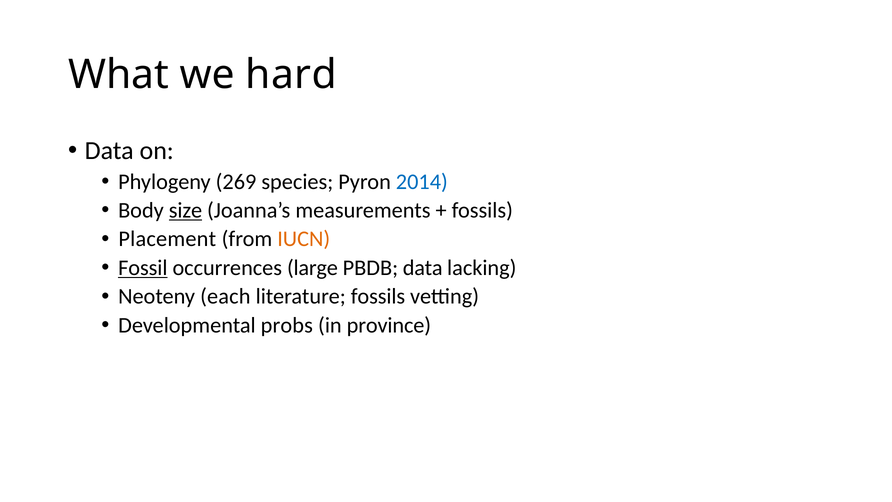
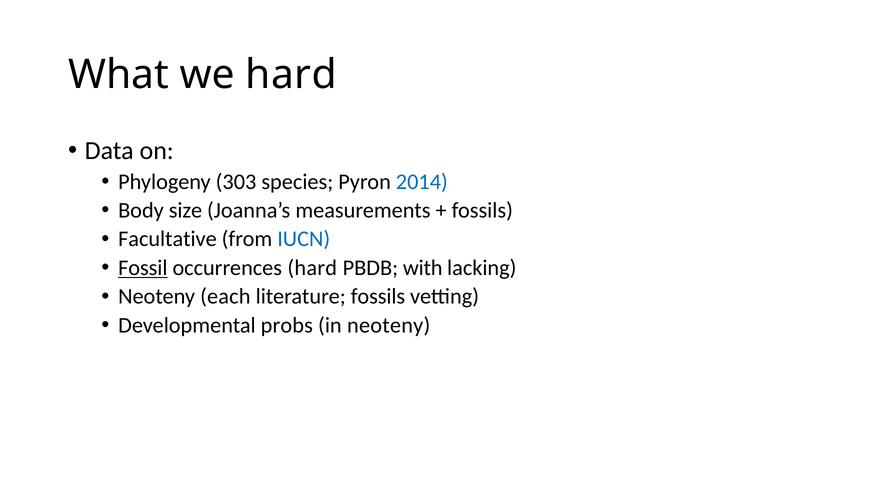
269: 269 -> 303 (236, 182)
size underline: present -> none (186, 210)
Placement: Placement -> Facultative (167, 239)
IUCN colour: orange -> blue (304, 239)
occurrences large: large -> hard (312, 268)
PBDB data: data -> with (423, 268)
in province: province -> neoteny (389, 325)
